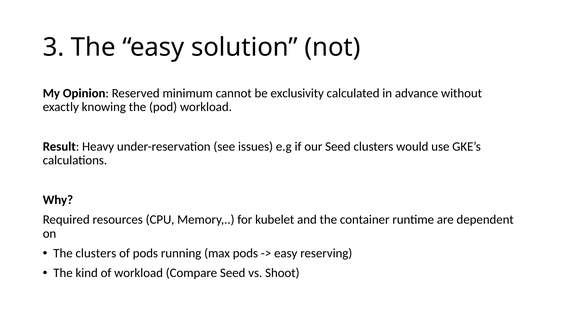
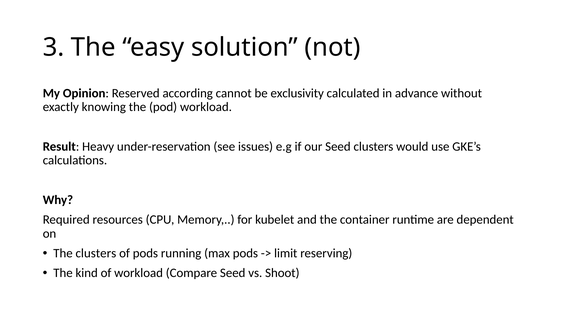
minimum: minimum -> according (188, 93)
easy: easy -> limit (286, 253)
